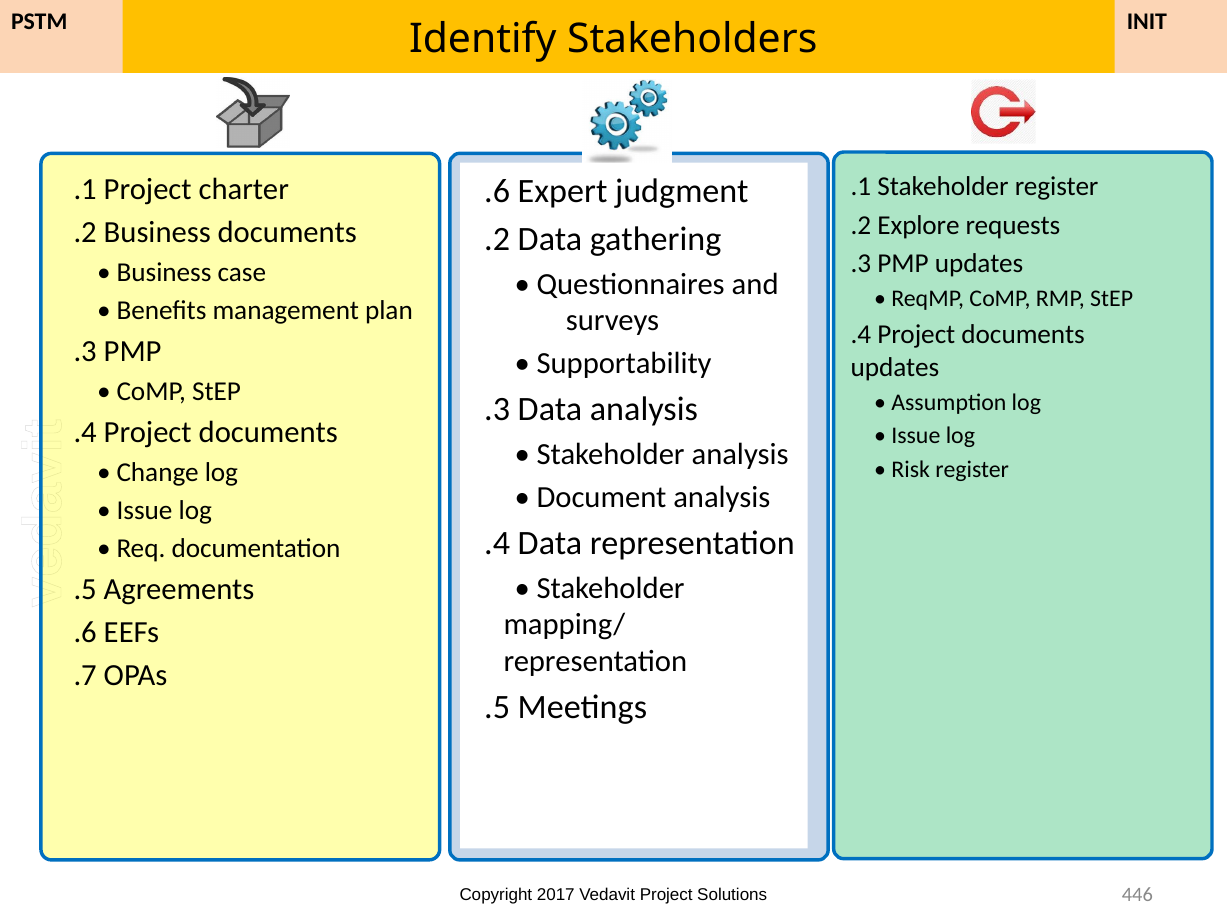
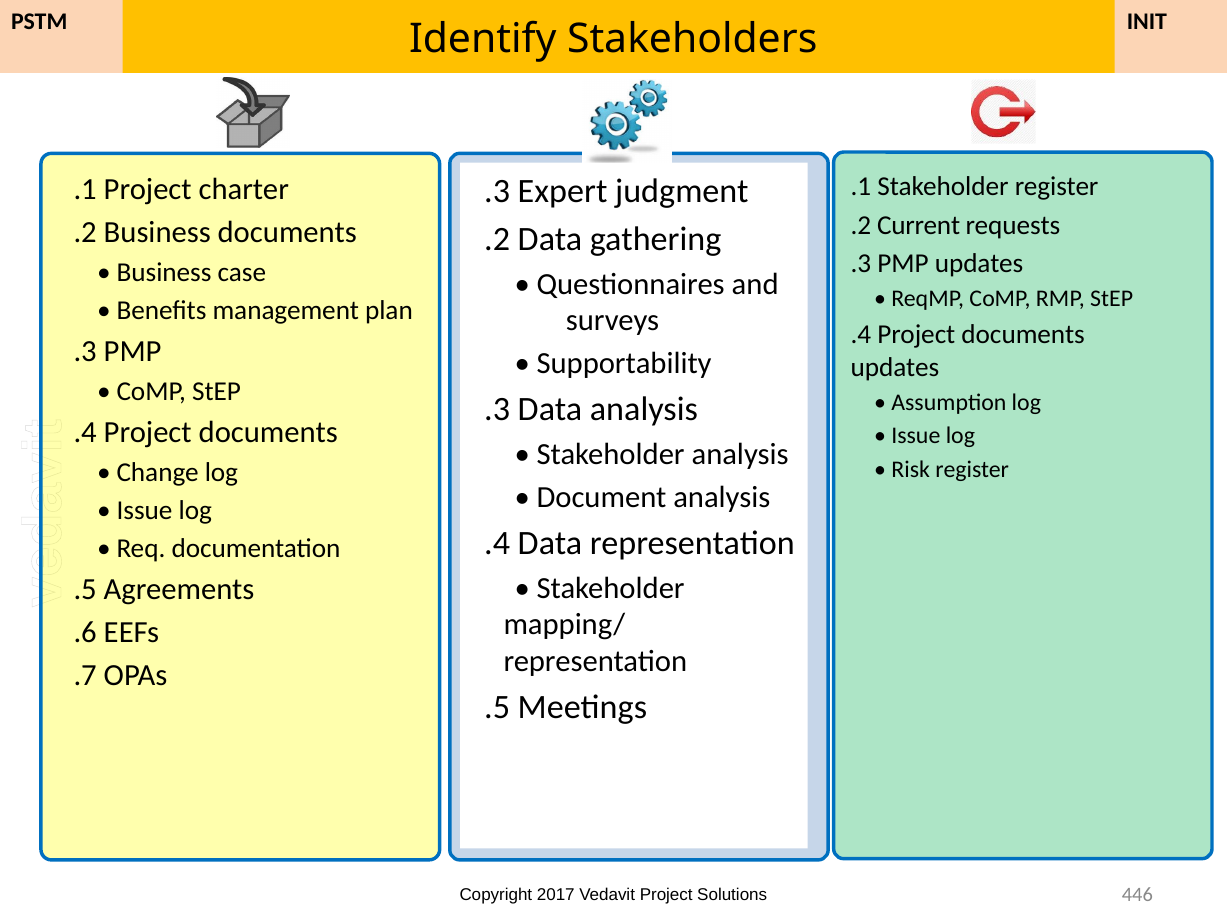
.6: .6 -> .3 (497, 192)
Explore: Explore -> Current (919, 225)
